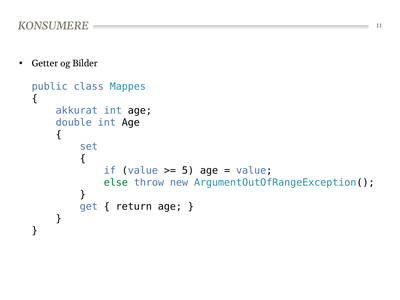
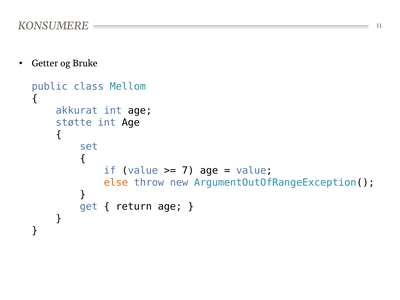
Bilder: Bilder -> Bruke (85, 64)
Mappes: Mappes -> Mellom (128, 87)
double: double -> støtte (74, 123)
5: 5 -> 7 (188, 171)
else colour: green -> orange (116, 183)
